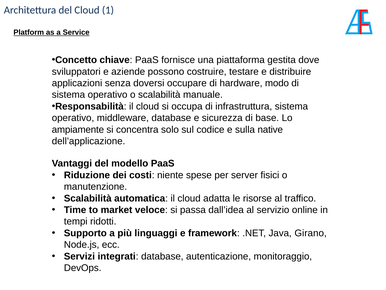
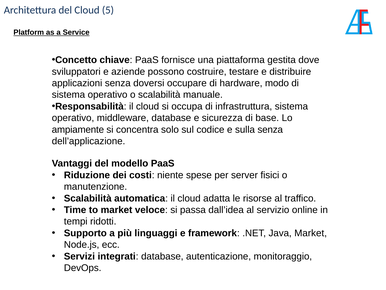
1: 1 -> 5 (108, 10)
sulla native: native -> senza (270, 129)
Java Girano: Girano -> Market (311, 233)
